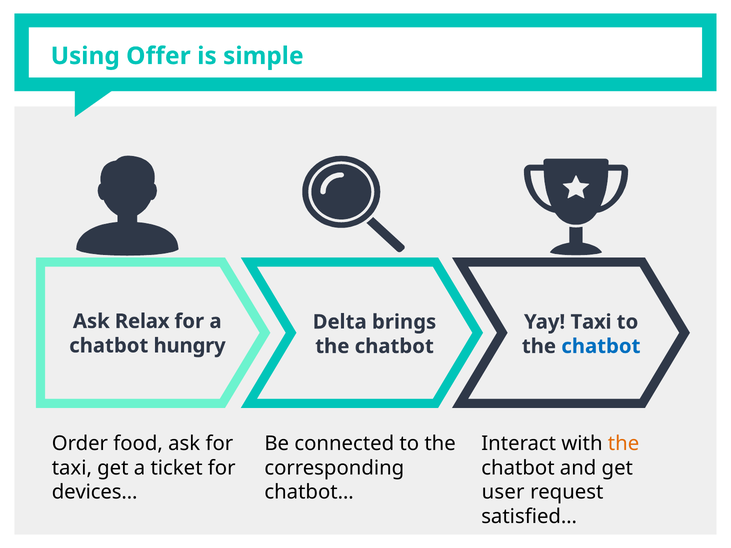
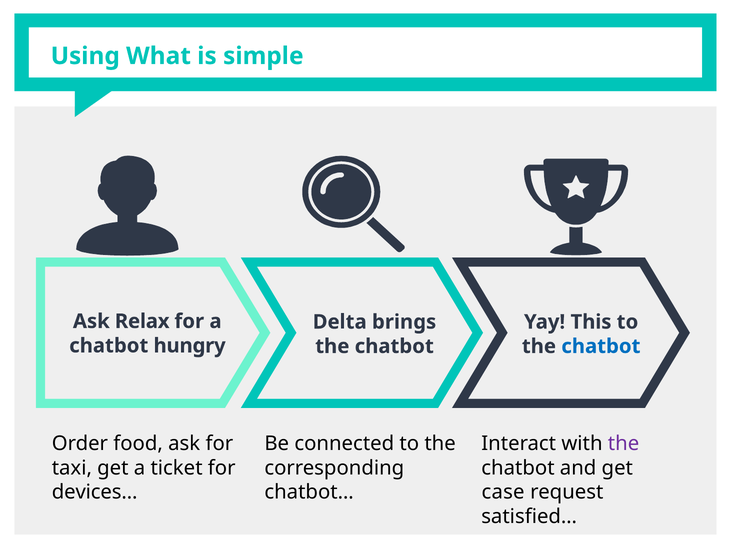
Offer: Offer -> What (159, 56)
Yay Taxi: Taxi -> This (591, 322)
the colour: orange -> purple (624, 444)
user: user -> case (503, 492)
